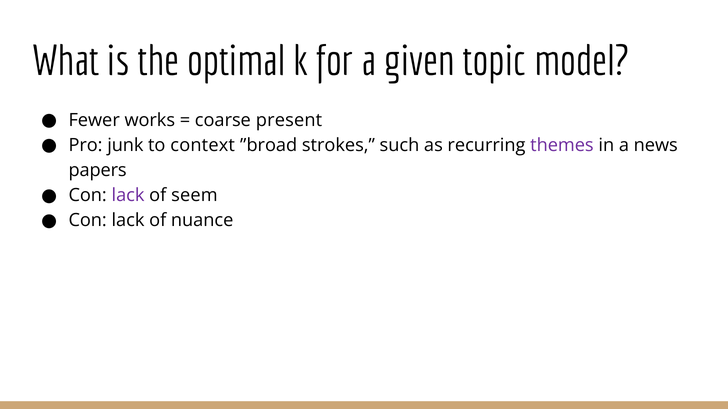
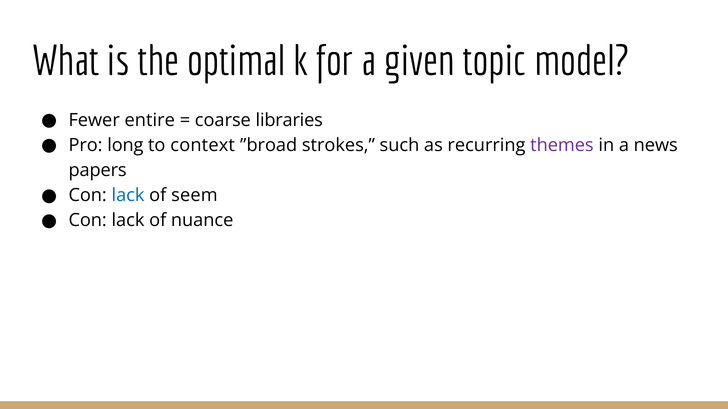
works: works -> entire (150, 120)
present: present -> libraries (289, 120)
junk: junk -> long (125, 145)
lack colour: purple -> blue (128, 196)
